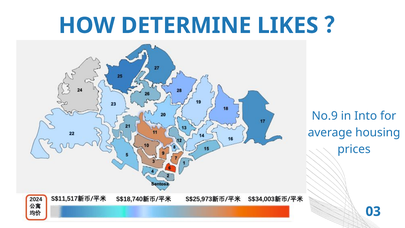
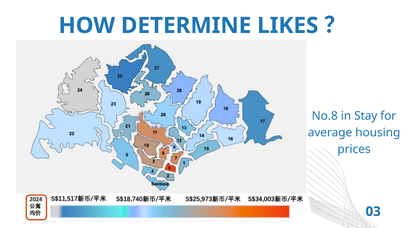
No.9: No.9 -> No.8 (325, 116)
Into: Into -> Stay (366, 116)
